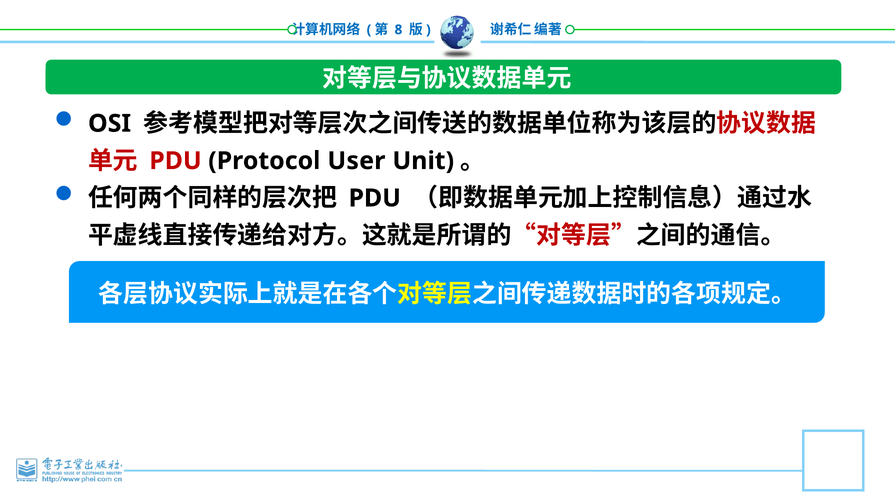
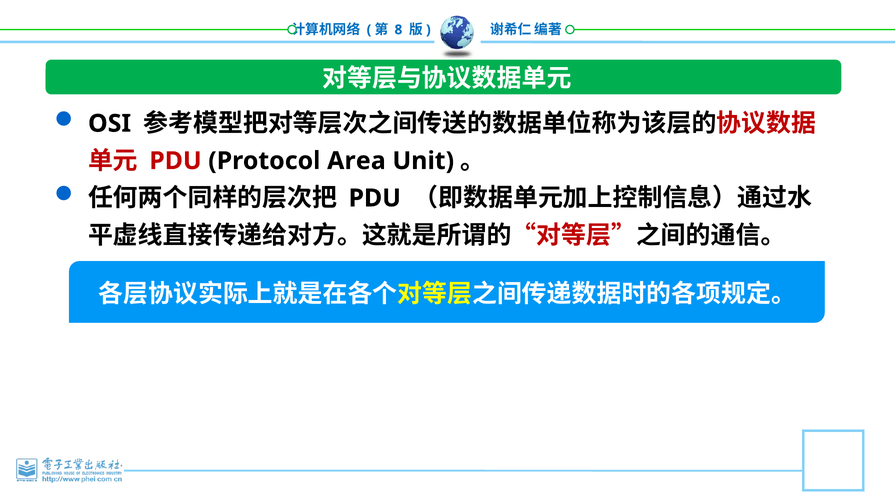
User: User -> Area (356, 161)
